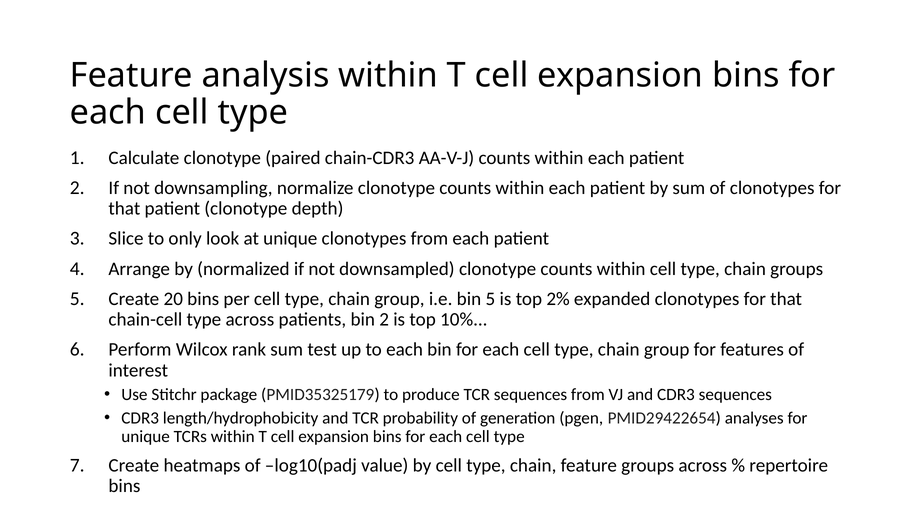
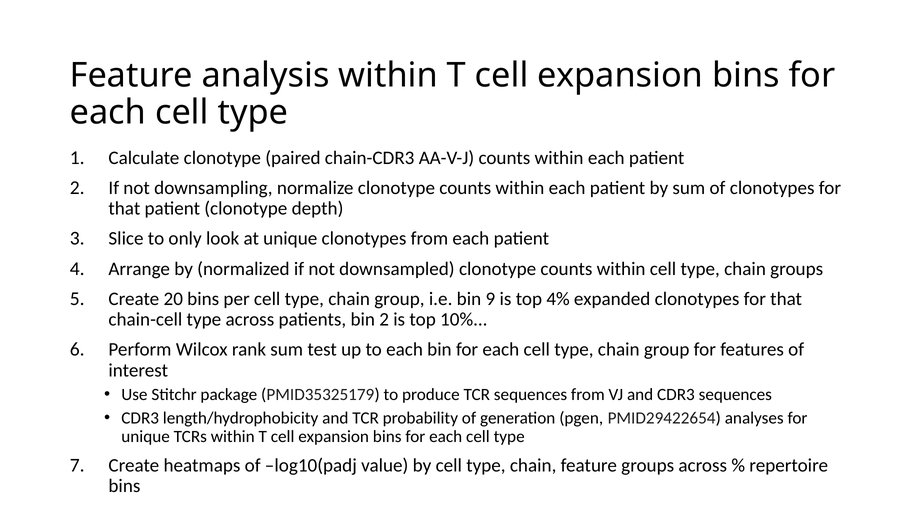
bin 5: 5 -> 9 (490, 299)
2%: 2% -> 4% (558, 299)
